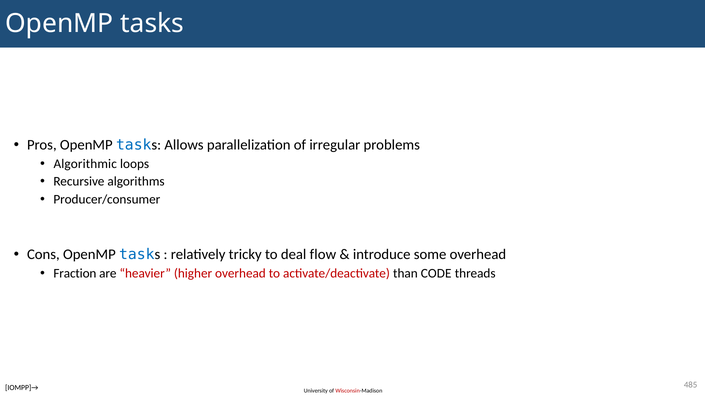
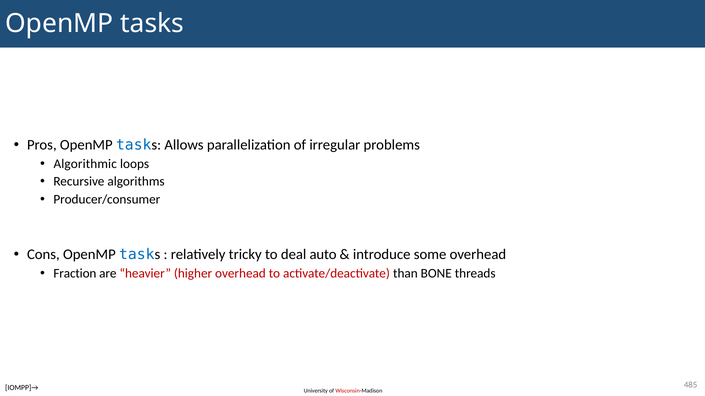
flow: flow -> auto (323, 255)
CODE: CODE -> BONE (436, 274)
